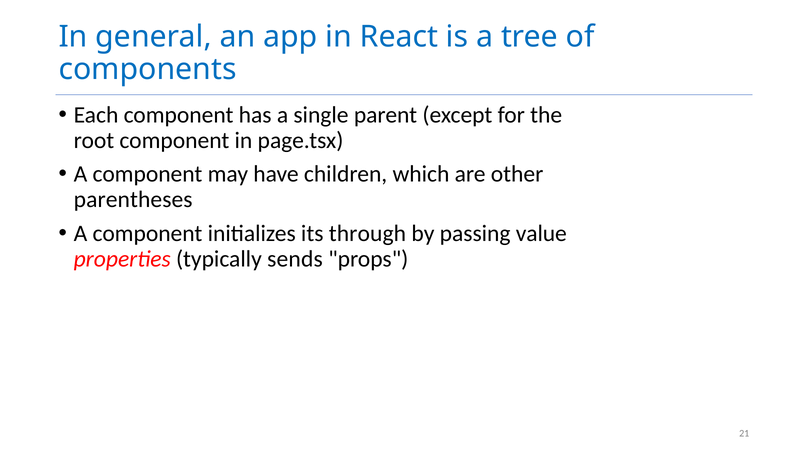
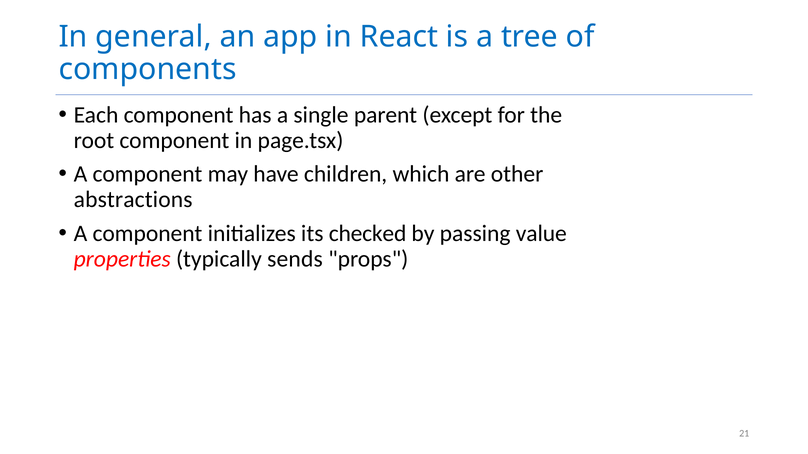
parentheses: parentheses -> abstractions (133, 200)
through: through -> checked (368, 234)
